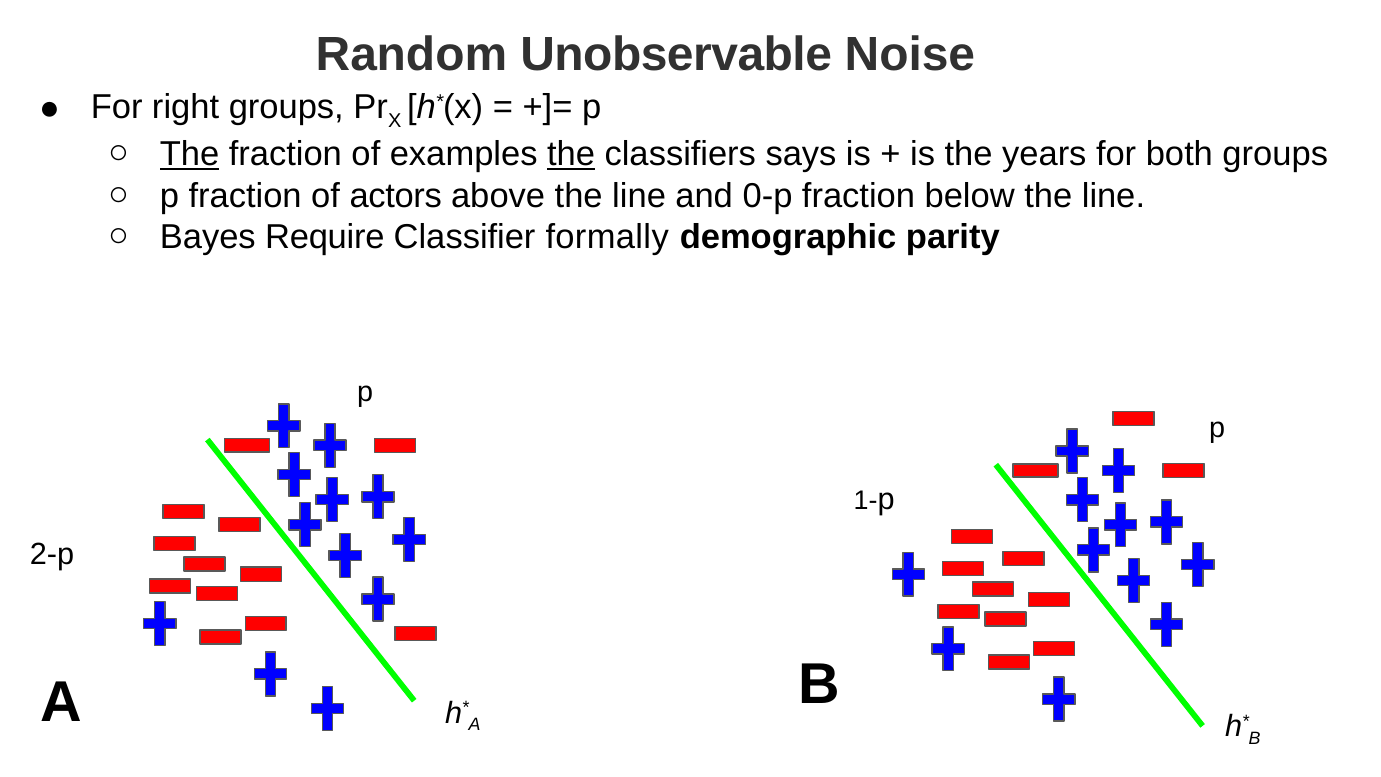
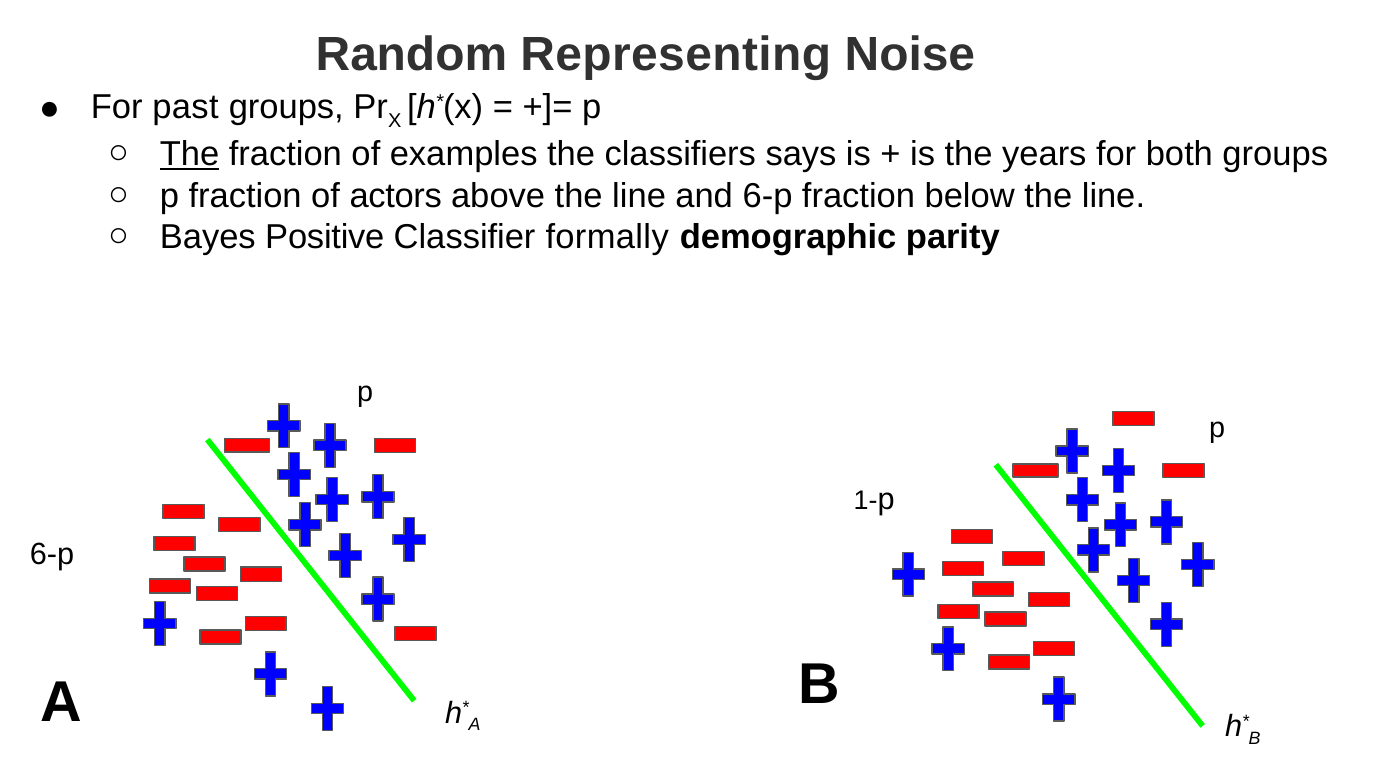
Unobservable: Unobservable -> Representing (676, 55)
right: right -> past (185, 107)
the underline: present -> none (571, 154)
and 0-p: 0-p -> 6-p (768, 196)
Require: Require -> Positive (325, 237)
2-p: 2-p -> 6-p (52, 554)
